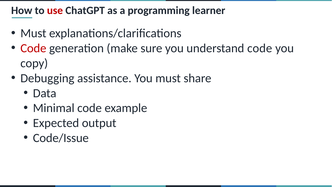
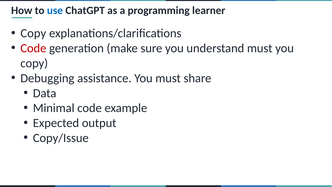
use colour: red -> blue (55, 10)
Must: Must -> Copy (33, 33)
understand code: code -> must (260, 48)
Code/Issue: Code/Issue -> Copy/Issue (61, 138)
